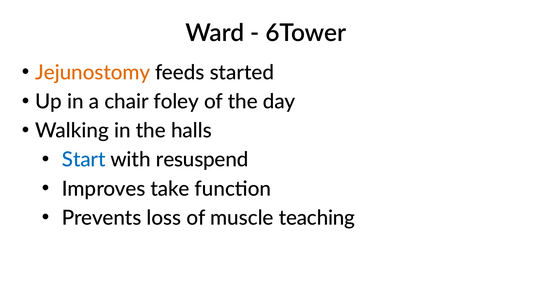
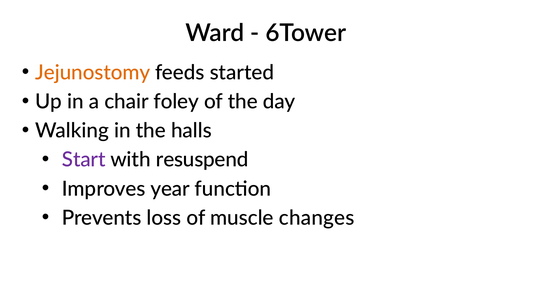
Start colour: blue -> purple (84, 160)
take: take -> year (170, 189)
teaching: teaching -> changes (317, 218)
